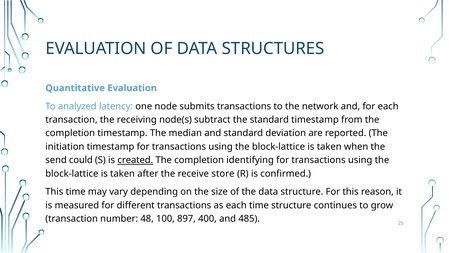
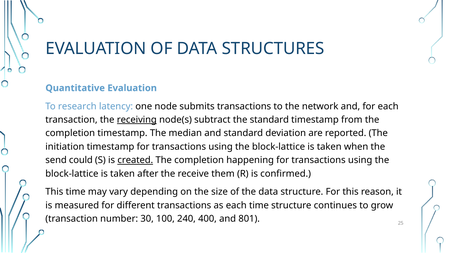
analyzed: analyzed -> research (77, 106)
receiving underline: none -> present (137, 120)
identifying: identifying -> happening (250, 160)
store: store -> them (223, 173)
48: 48 -> 30 (147, 219)
897: 897 -> 240 (186, 219)
485: 485 -> 801 (249, 219)
